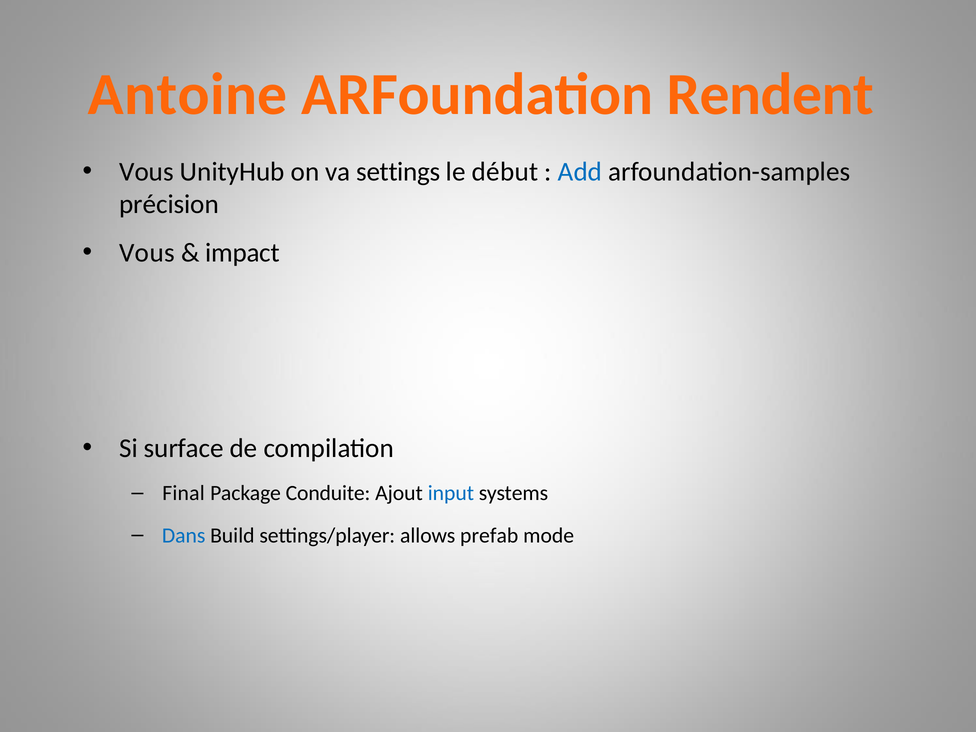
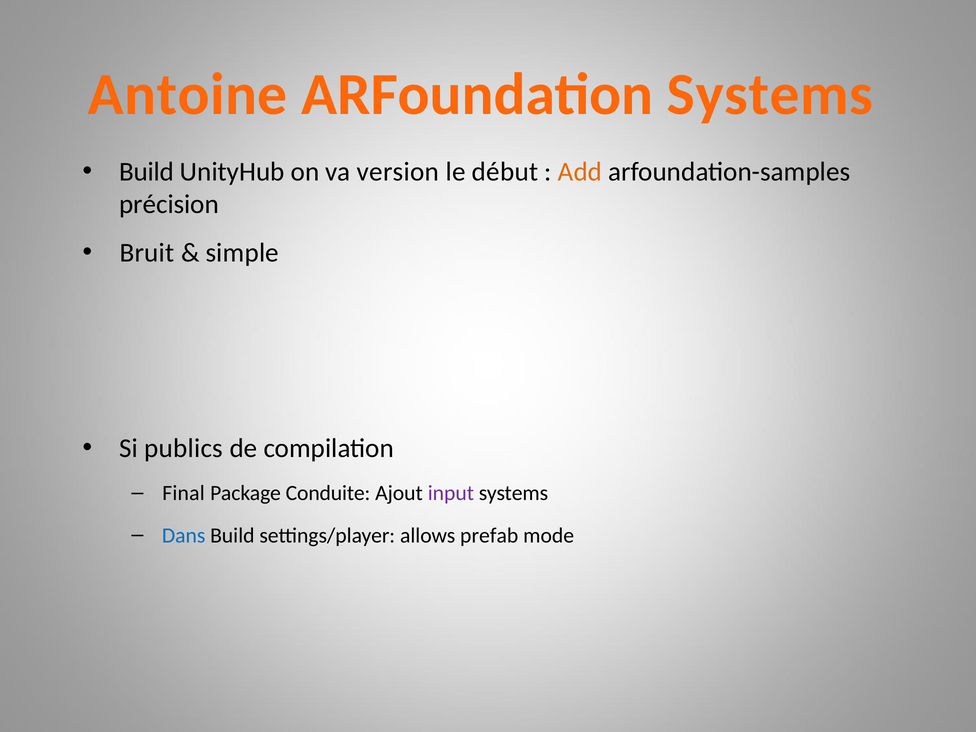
ARFoundation Rendent: Rendent -> Systems (770, 94)
Vous: Vous -> Build (147, 172)
settings: settings -> version (398, 172)
Add colour: blue -> orange (580, 172)
Vous: Vous -> Bruit (147, 253)
impact: impact -> simple (242, 253)
surface: surface -> publics (184, 448)
input colour: blue -> purple (451, 493)
